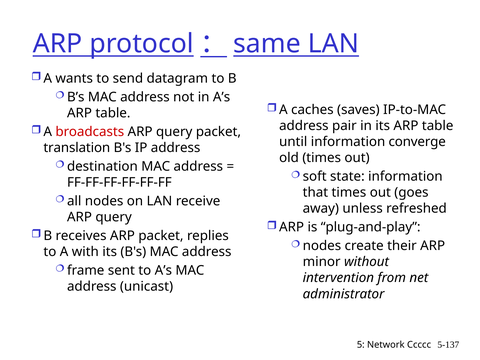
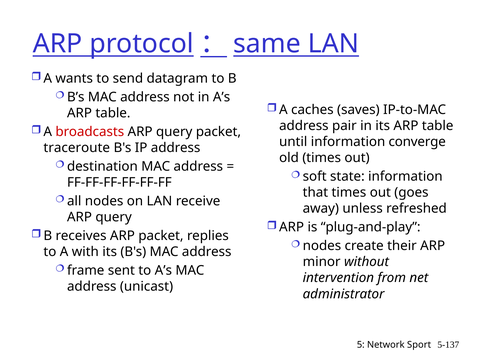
translation: translation -> traceroute (77, 148)
Ccccc: Ccccc -> Sport (419, 345)
